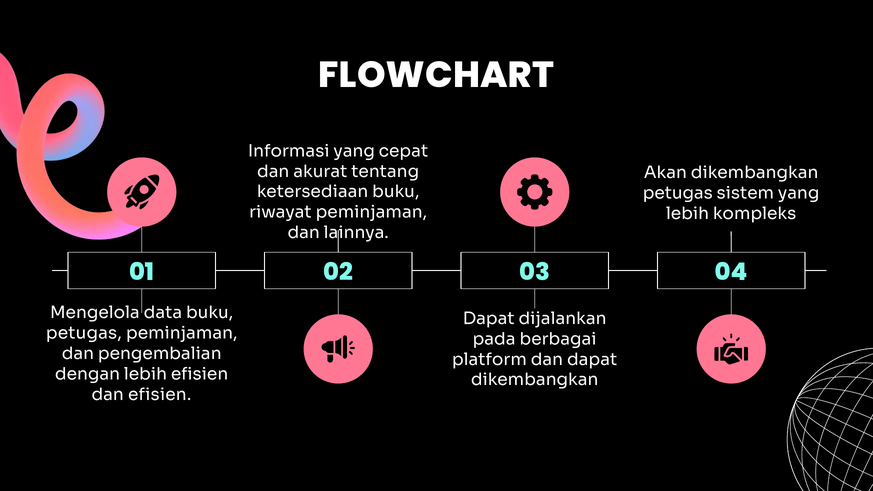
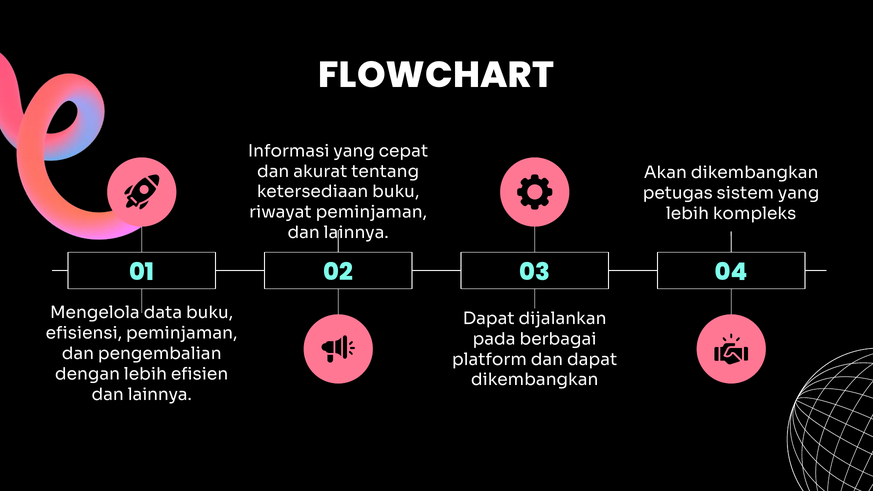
petugas: petugas -> efisiensi (84, 333)
efisien: efisien -> lainnya (160, 394)
